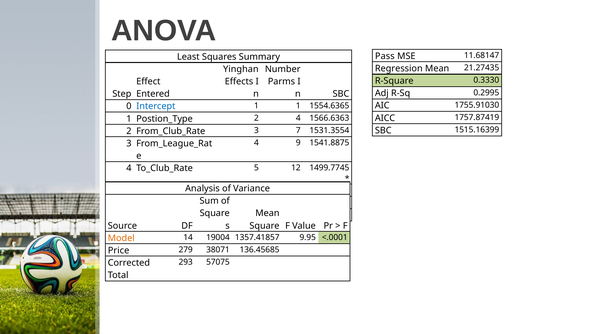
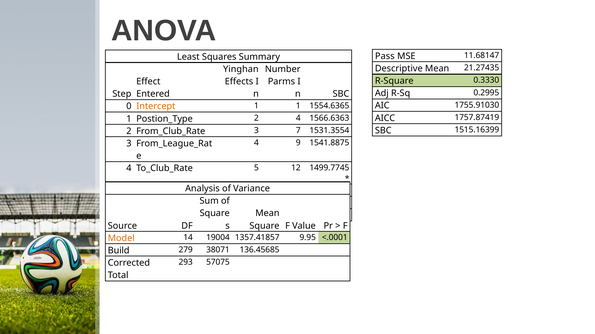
Regression: Regression -> Descriptive (399, 69)
Intercept colour: blue -> orange (156, 107)
Price: Price -> Build (119, 251)
